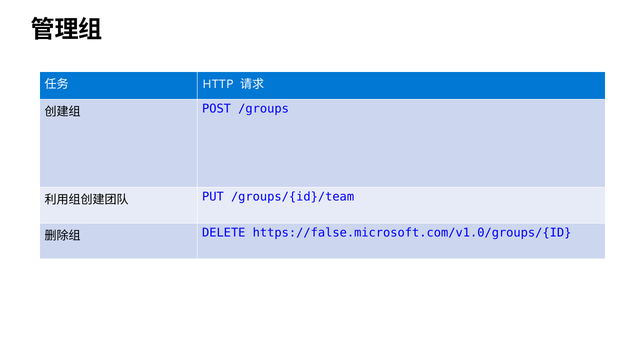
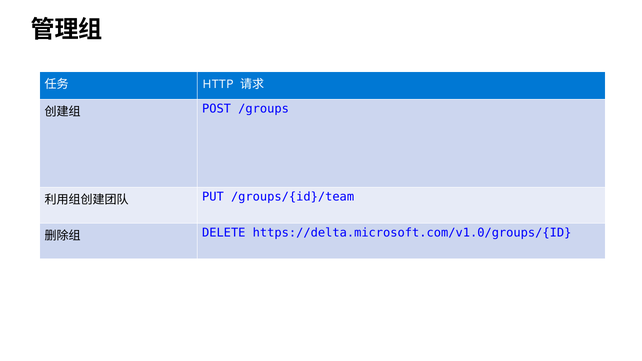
https://false.microsoft.com/v1.0/groups/{ID: https://false.microsoft.com/v1.0/groups/{ID -> https://delta.microsoft.com/v1.0/groups/{ID (412, 233)
